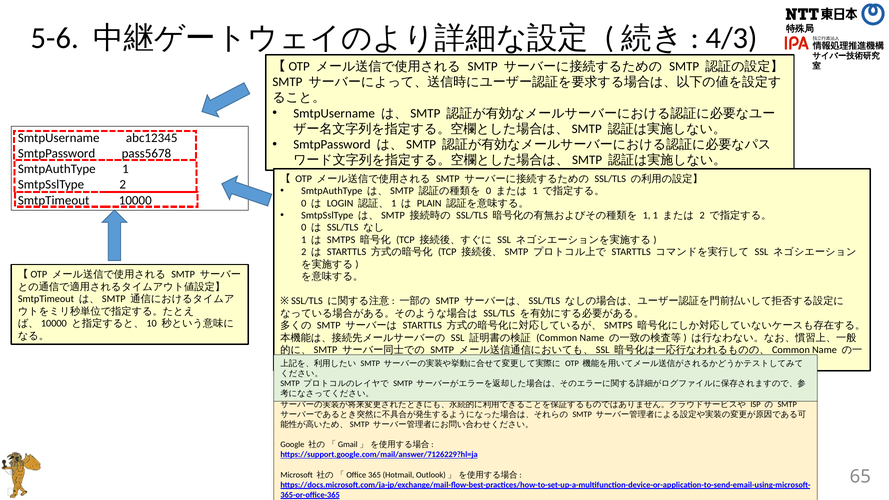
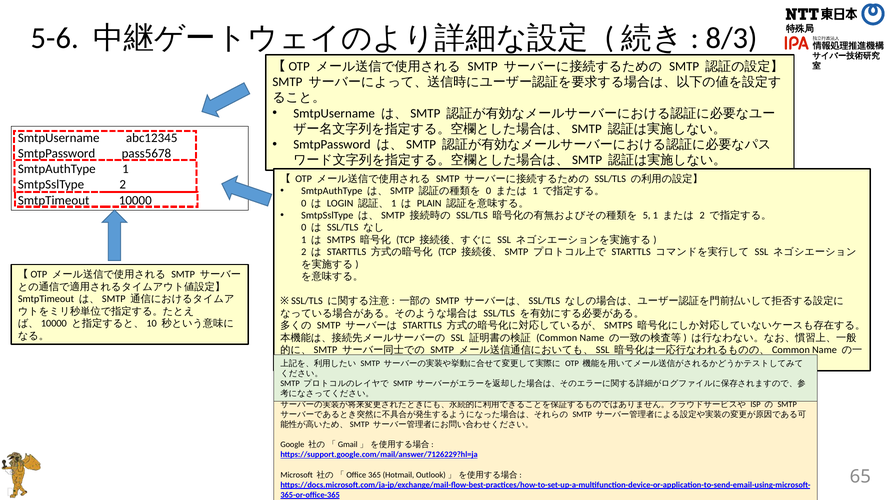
4/3: 4/3 -> 8/3 (732, 38)
1: 1 -> 5 (647, 215)
